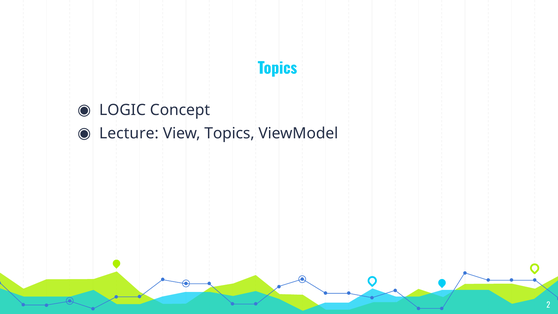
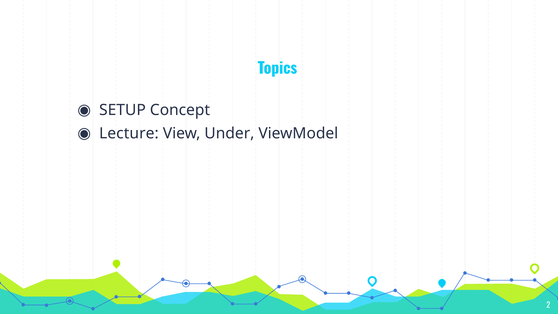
LOGIC: LOGIC -> SETUP (122, 110)
View Topics: Topics -> Under (229, 133)
